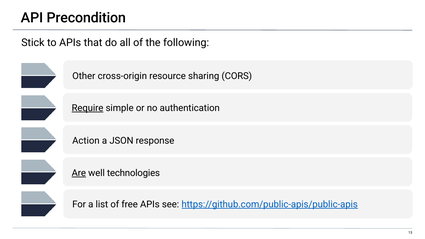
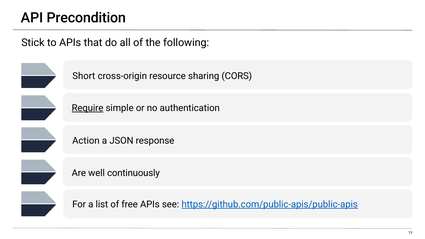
Other: Other -> Short (84, 76)
Are underline: present -> none (79, 173)
technologies: technologies -> continuously (133, 173)
